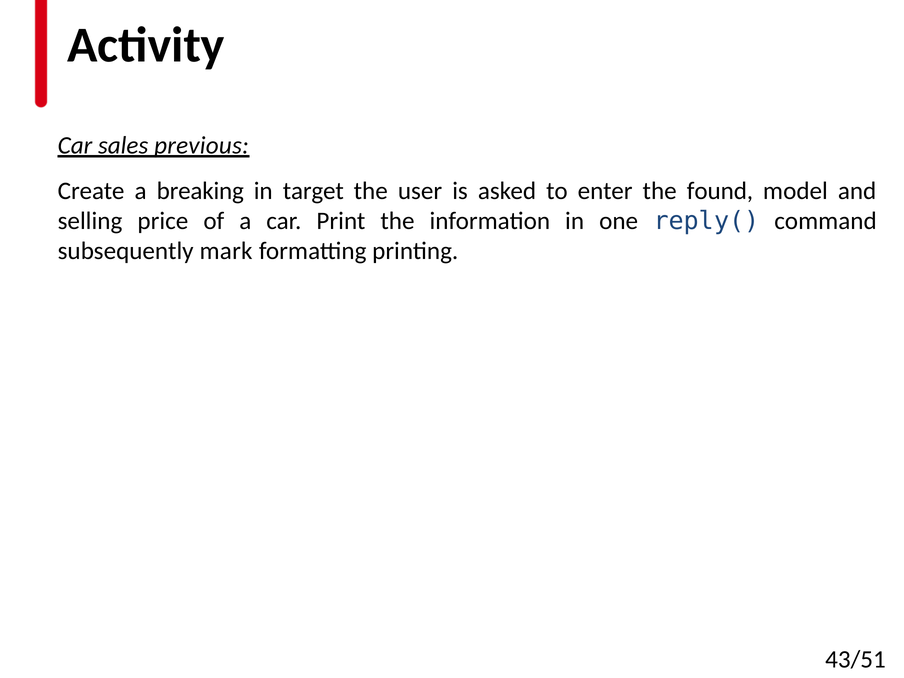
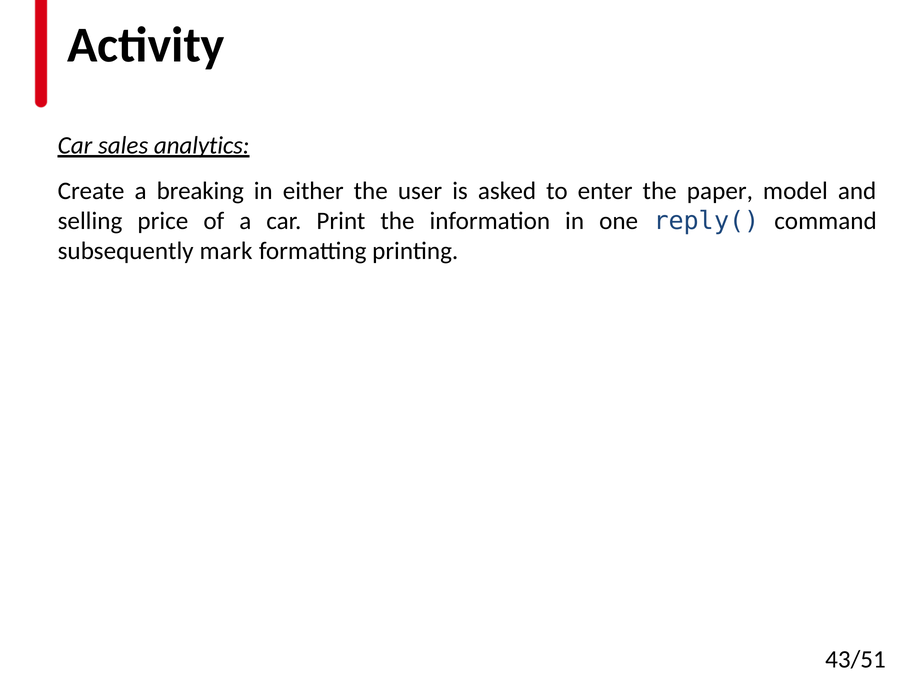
previous: previous -> analytics (202, 146)
target: target -> either (313, 191)
found: found -> paper (720, 191)
